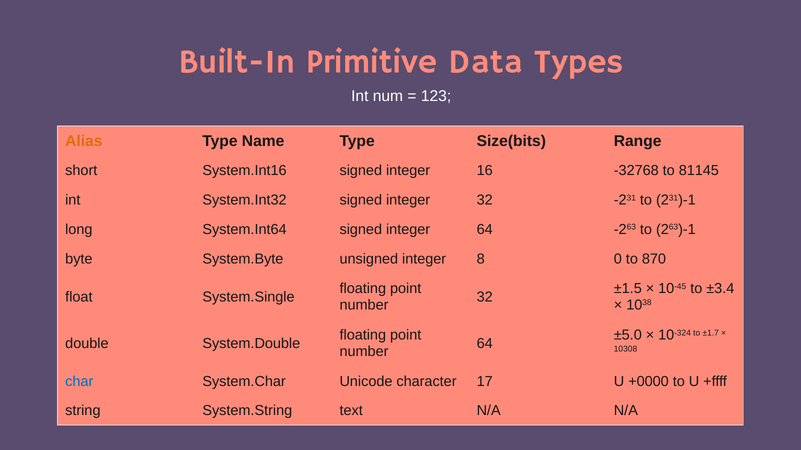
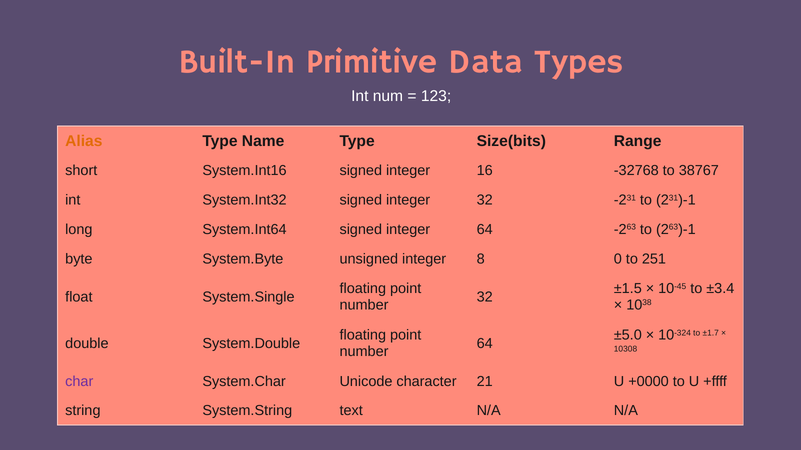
81145: 81145 -> 38767 (699, 171)
870: 870 -> 251 (654, 259)
char colour: blue -> purple (79, 382)
17: 17 -> 21 (485, 382)
